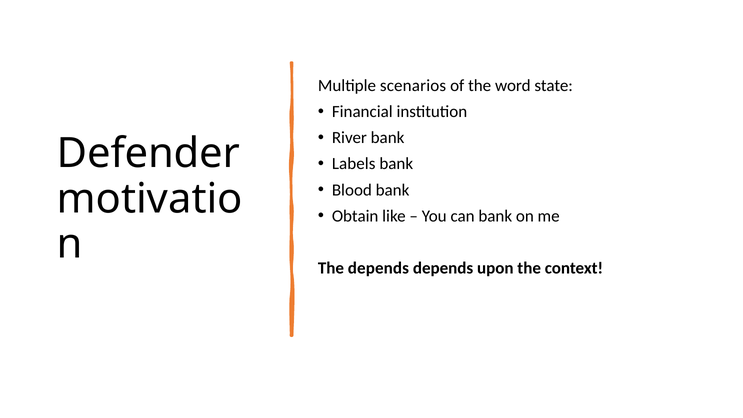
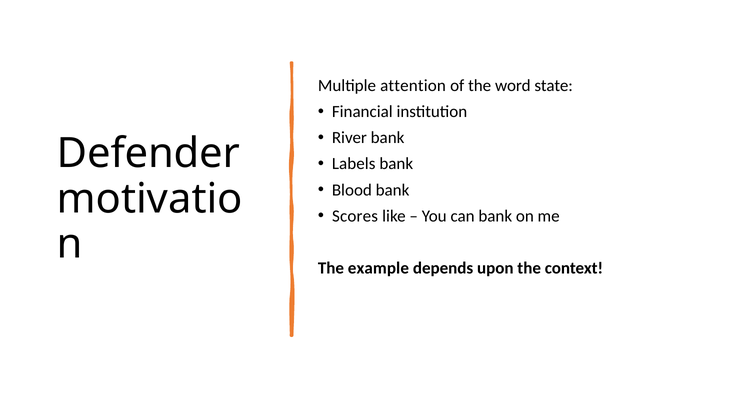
scenarios: scenarios -> attention (413, 85)
Obtain: Obtain -> Scores (355, 216)
The depends: depends -> example (378, 268)
